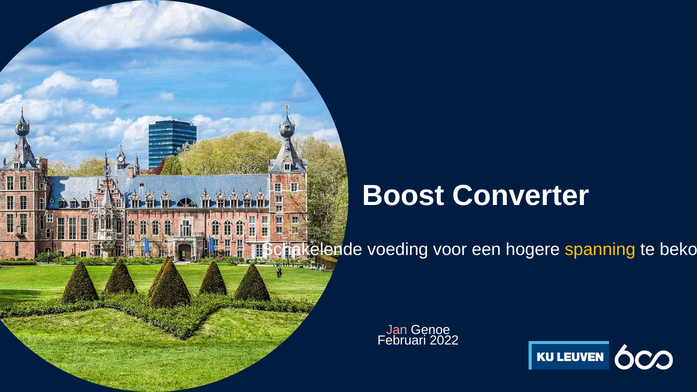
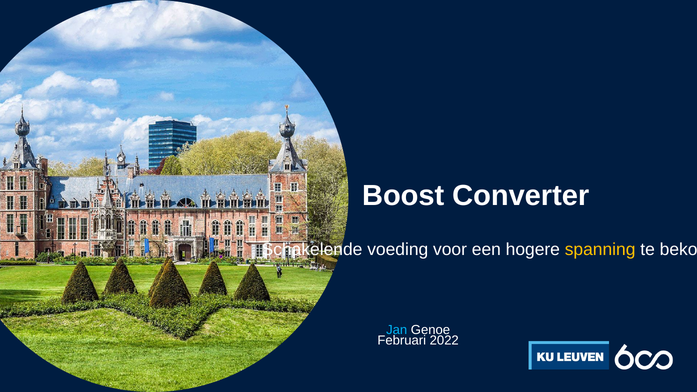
Jan colour: pink -> light blue (397, 330)
